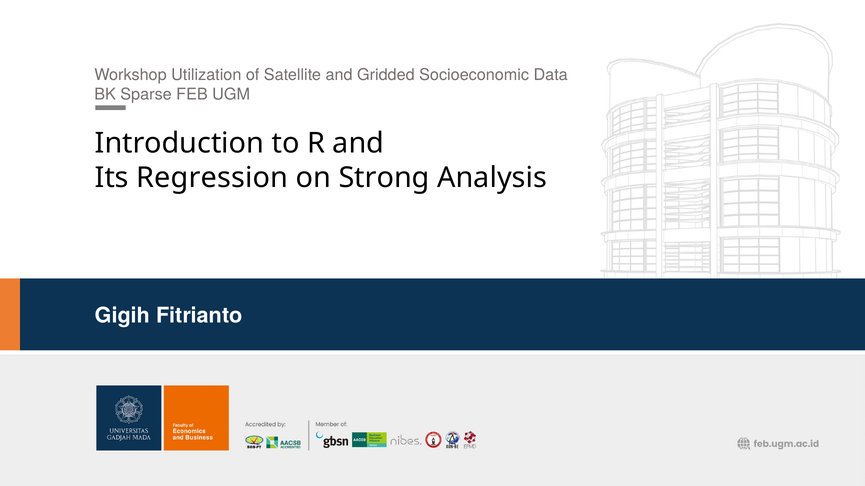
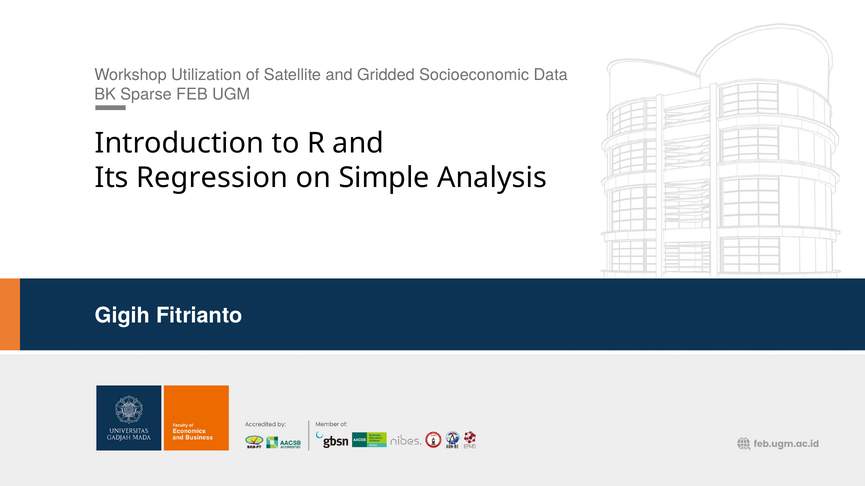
Strong: Strong -> Simple (384, 178)
